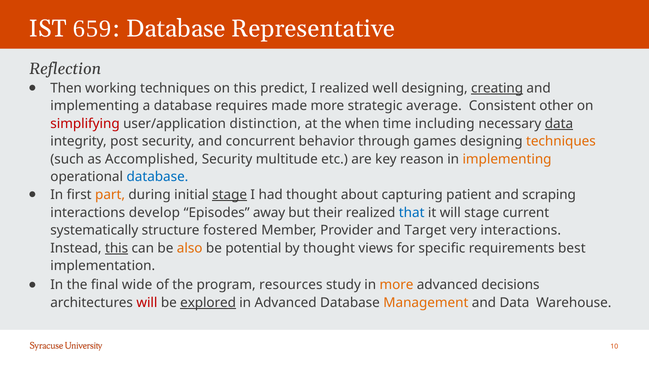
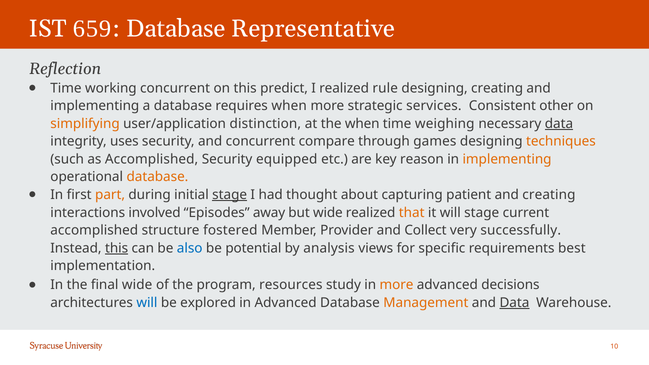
Then: Then -> Time (66, 88)
working techniques: techniques -> concurrent (175, 88)
well: well -> rule (385, 88)
creating underline: present -> none (497, 88)
requires made: made -> when (289, 106)
average: average -> services (434, 106)
simplifying colour: red -> orange (85, 124)
including: including -> weighing (445, 124)
post: post -> uses (124, 141)
behavior: behavior -> compare (327, 141)
multitude: multitude -> equipped (287, 159)
database colour: blue -> orange (157, 177)
and scraping: scraping -> creating (549, 195)
develop: develop -> involved (155, 213)
but their: their -> wide (328, 213)
that colour: blue -> orange (412, 213)
systematically: systematically -> accomplished (94, 230)
Target: Target -> Collect (426, 230)
very interactions: interactions -> successfully (521, 230)
also colour: orange -> blue (190, 248)
by thought: thought -> analysis (329, 248)
will colour: red -> blue (147, 303)
explored underline: present -> none (208, 303)
Data underline: none -> present (514, 303)
